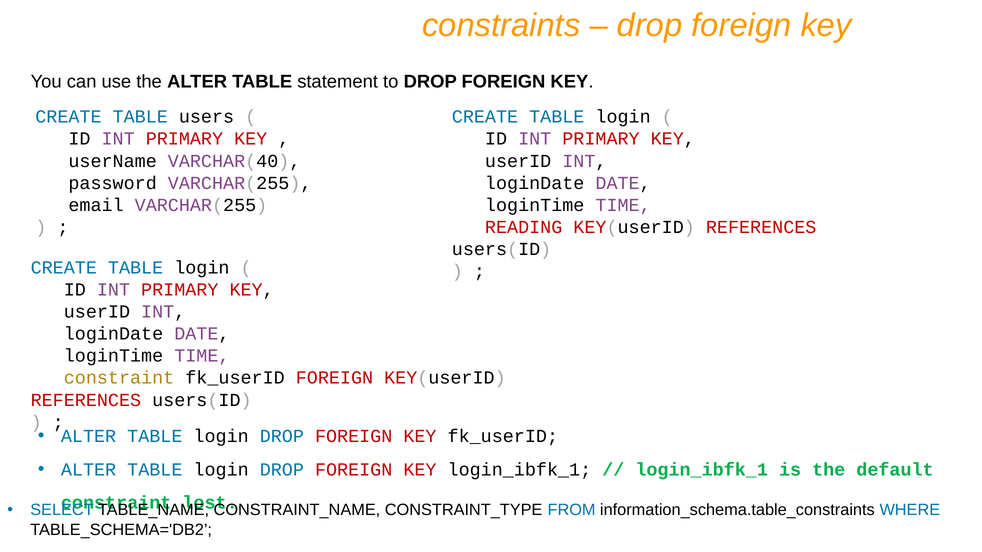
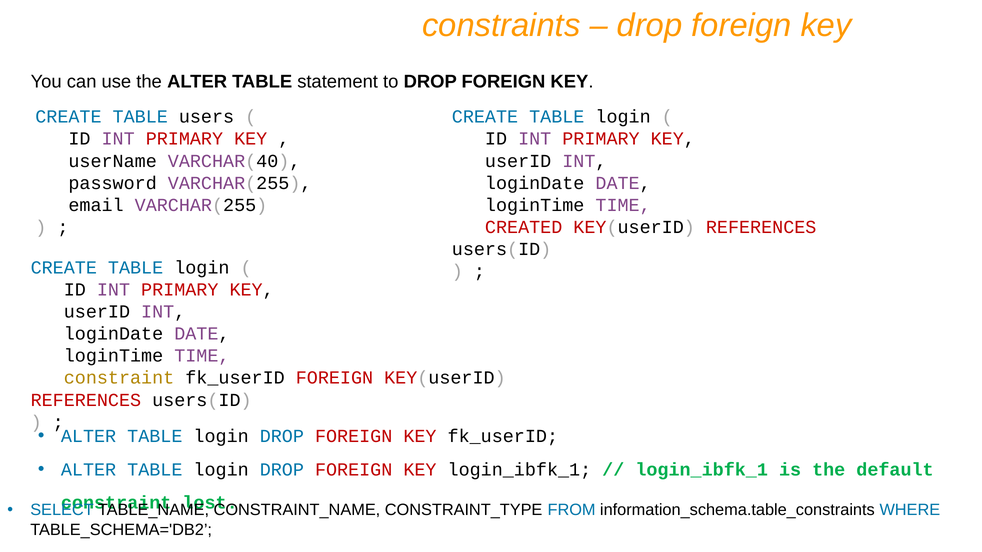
READING: READING -> CREATED (524, 227)
